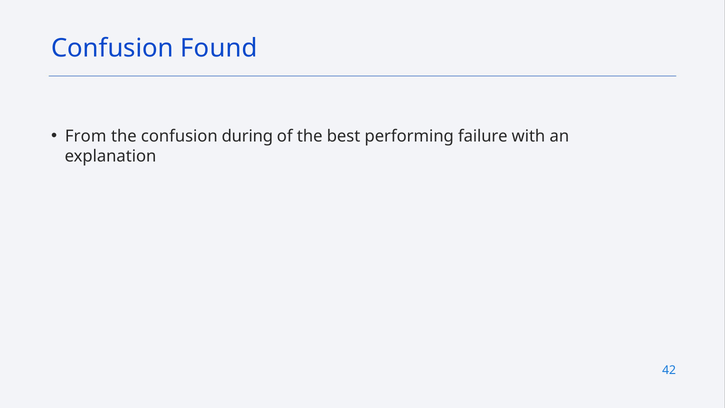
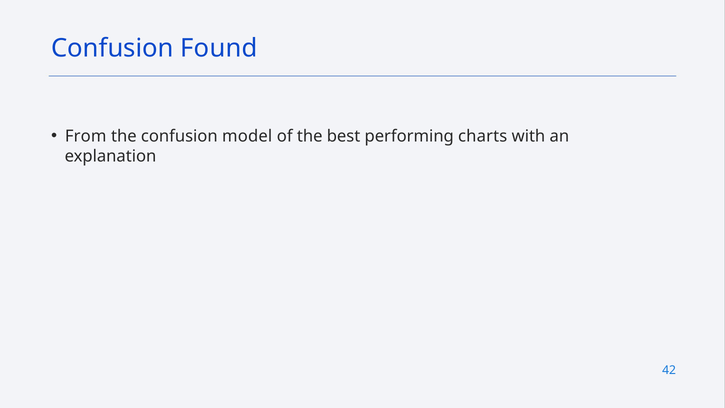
during: during -> model (247, 136)
failure: failure -> charts (483, 136)
